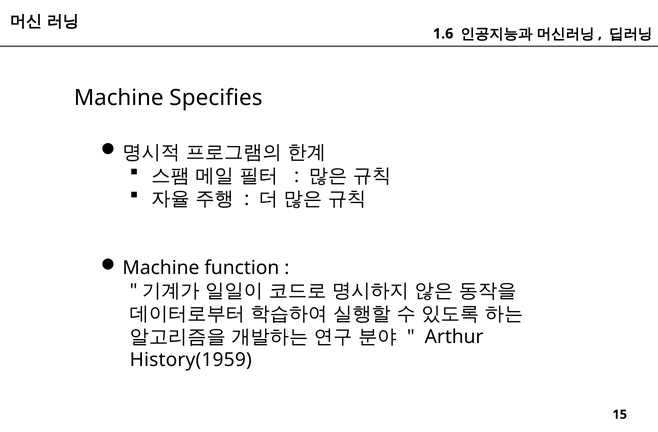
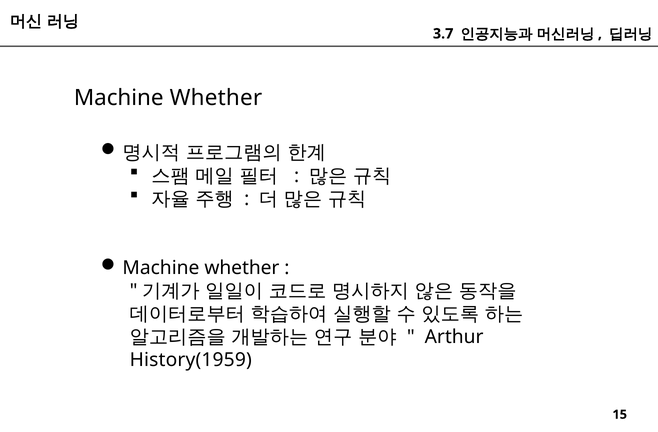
1.6: 1.6 -> 3.7 (443, 34)
Specifies: Specifies -> Whether (216, 98)
function: function -> whether (242, 268)
